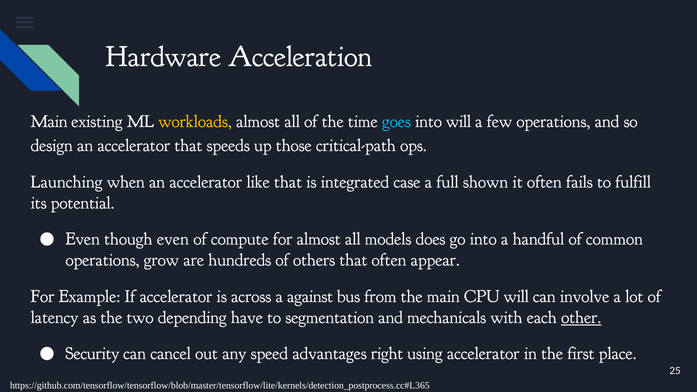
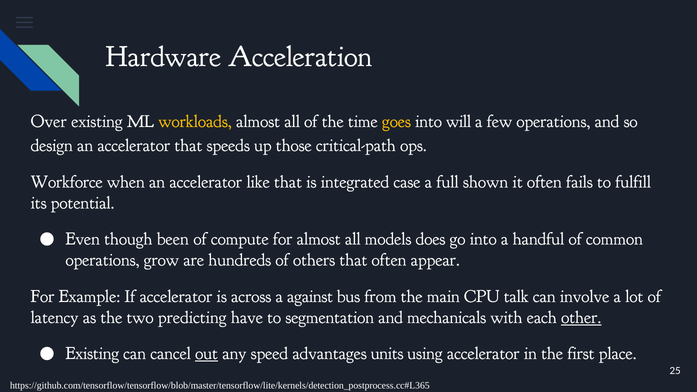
Main: Main -> Over (49, 121)
goes colour: light blue -> yellow (396, 121)
Launching: Launching -> Workforce (67, 182)
though even: even -> been (173, 239)
CPU will: will -> talk (516, 296)
depending: depending -> predicting (192, 317)
Security: Security -> Existing (92, 354)
out underline: none -> present (207, 354)
right: right -> units (387, 354)
